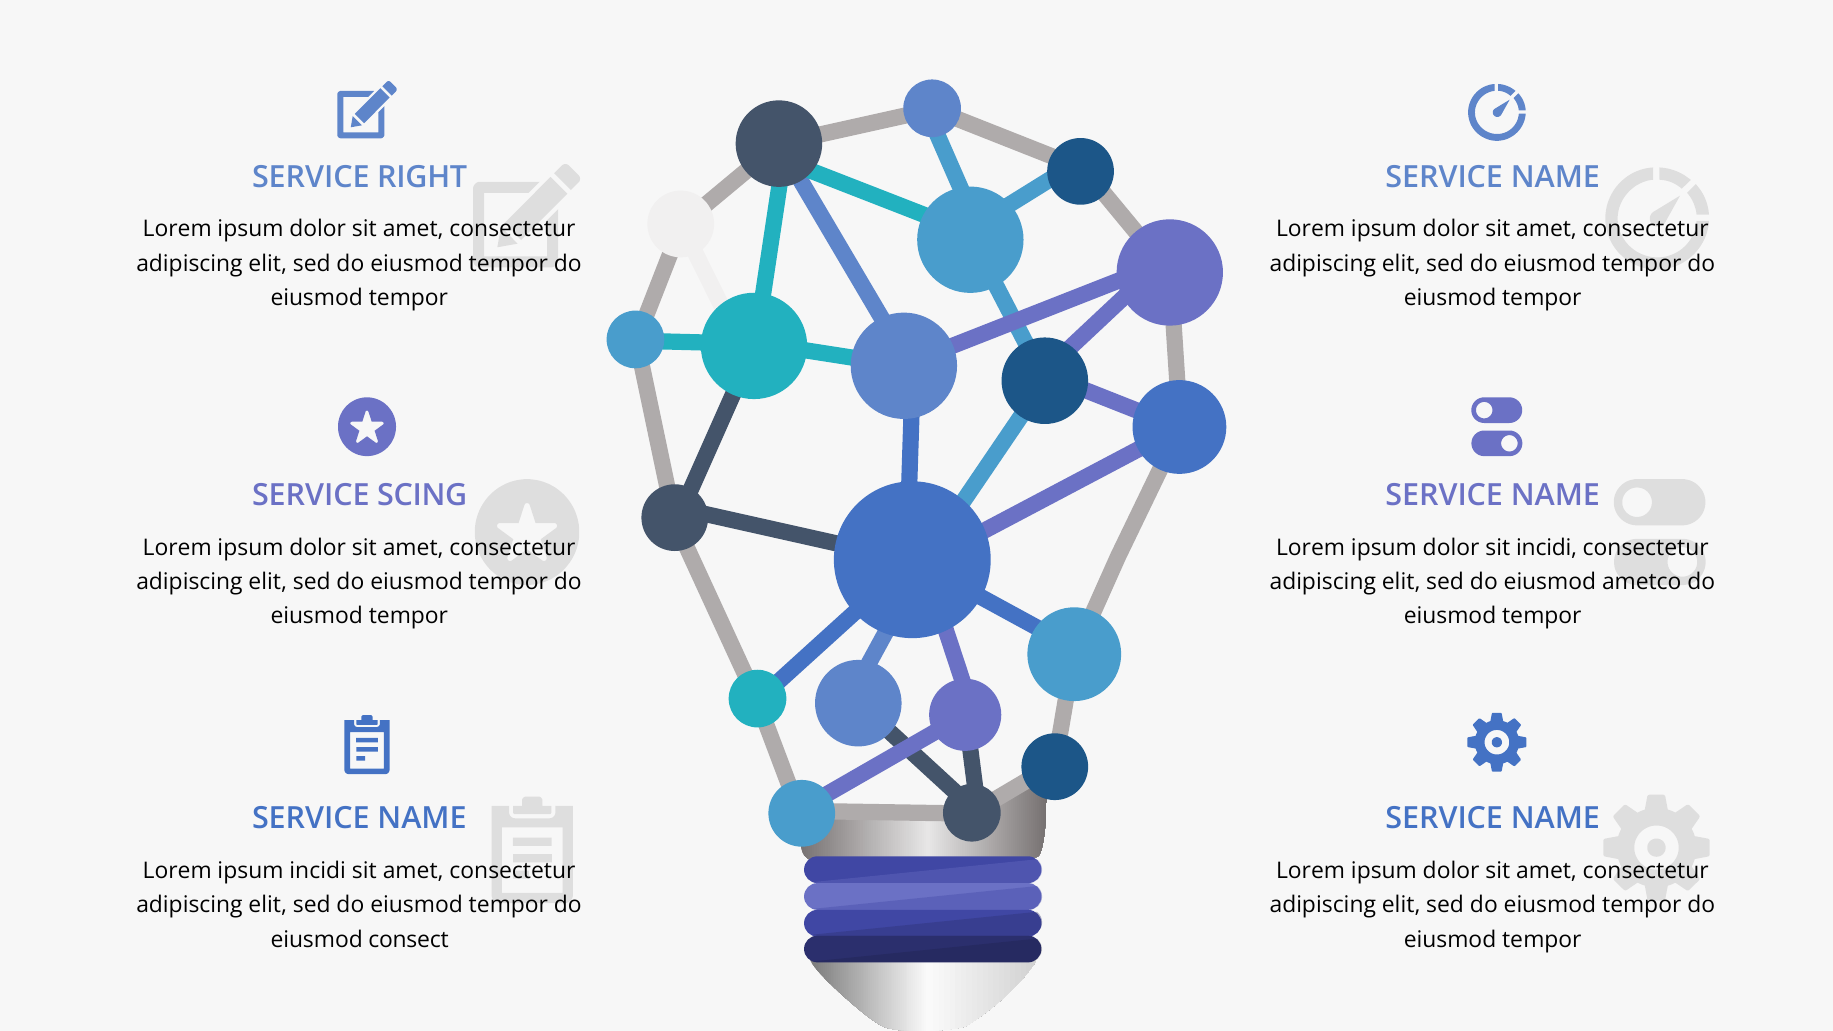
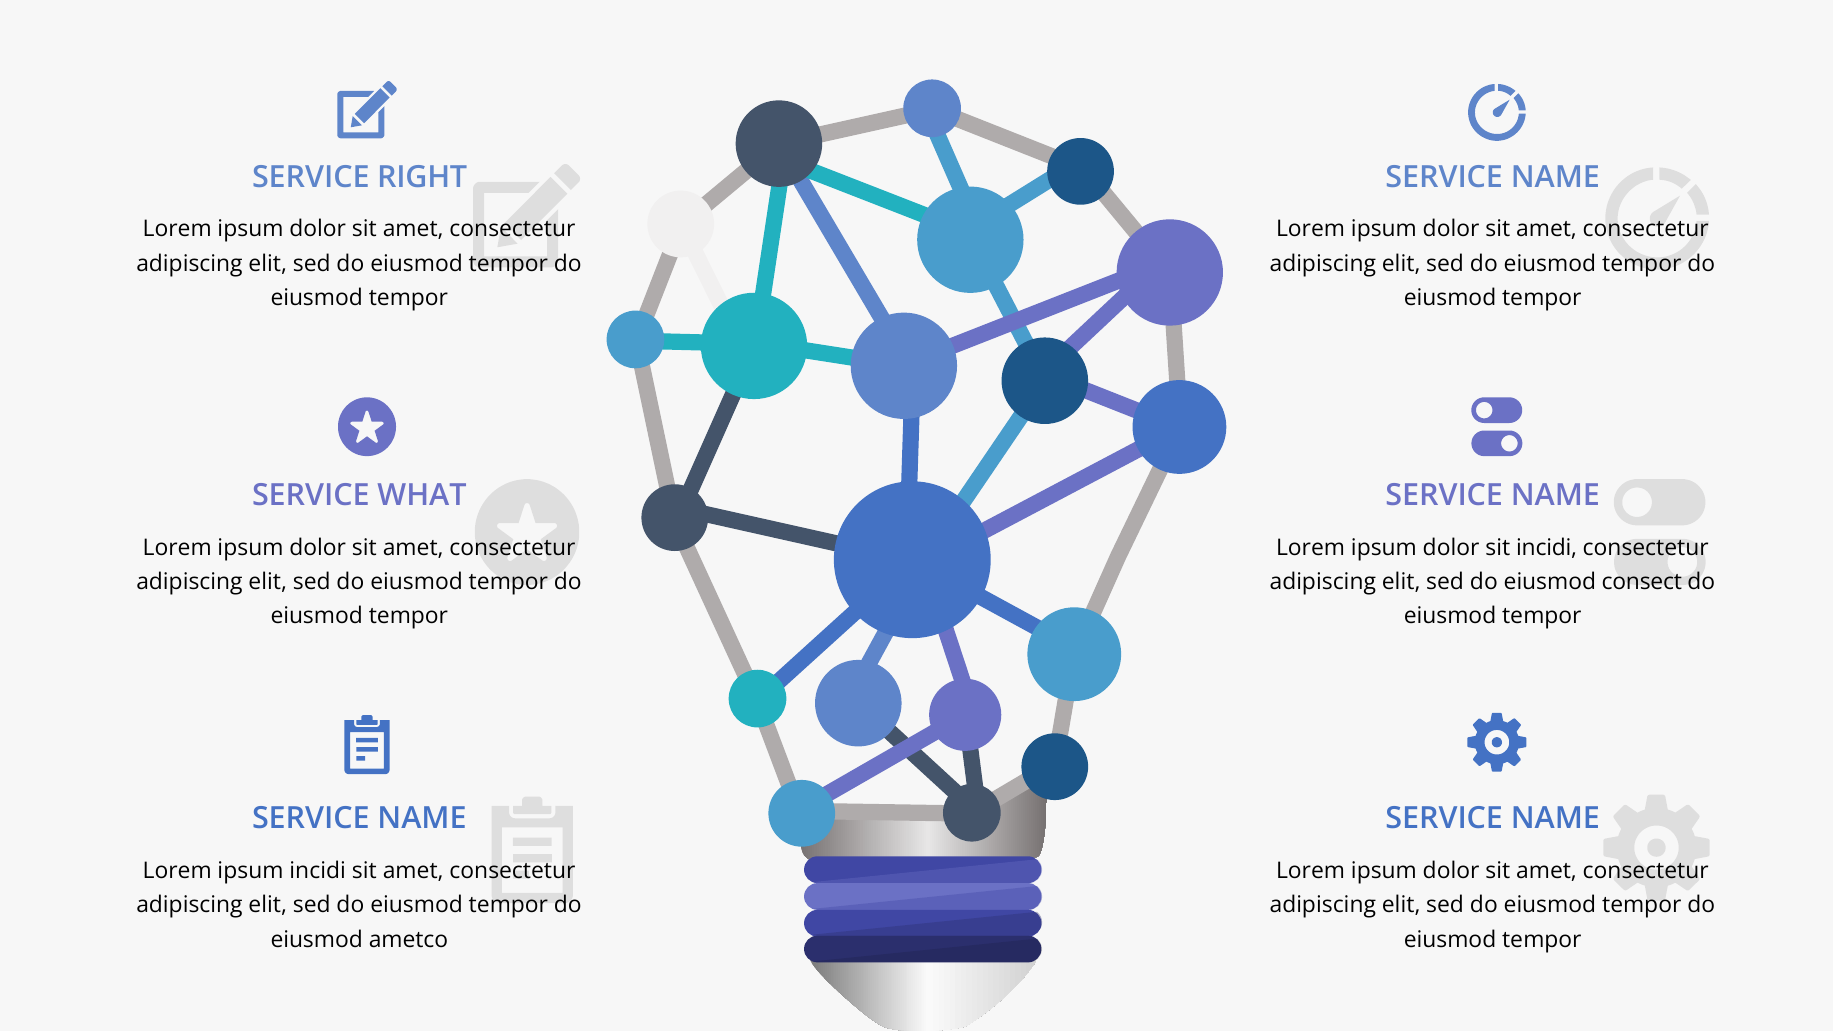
SCING: SCING -> WHAT (422, 495)
ametco: ametco -> consect (1642, 582)
consect: consect -> ametco (408, 939)
